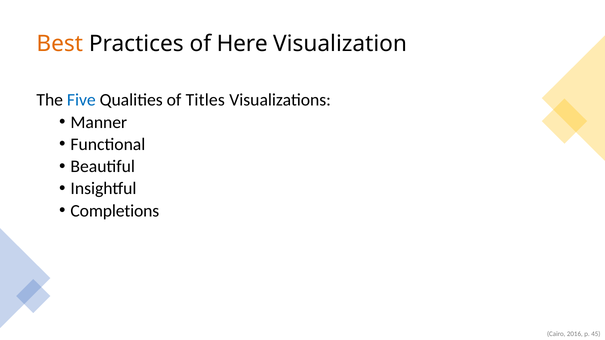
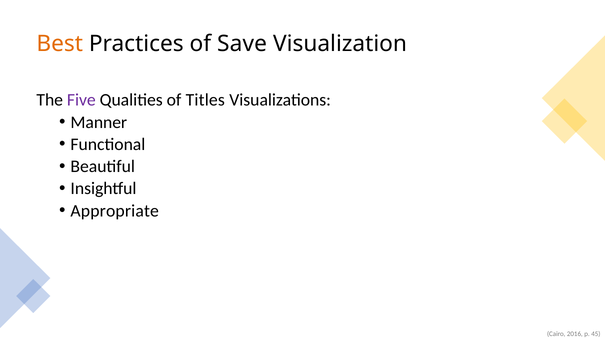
Here: Here -> Save (242, 44)
Five colour: blue -> purple (81, 100)
Completions: Completions -> Appropriate (115, 211)
